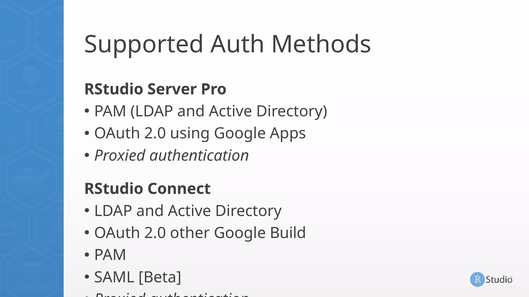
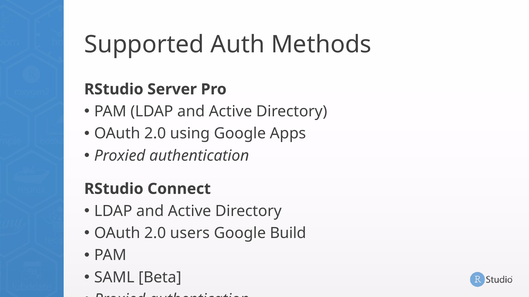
other: other -> users (190, 234)
